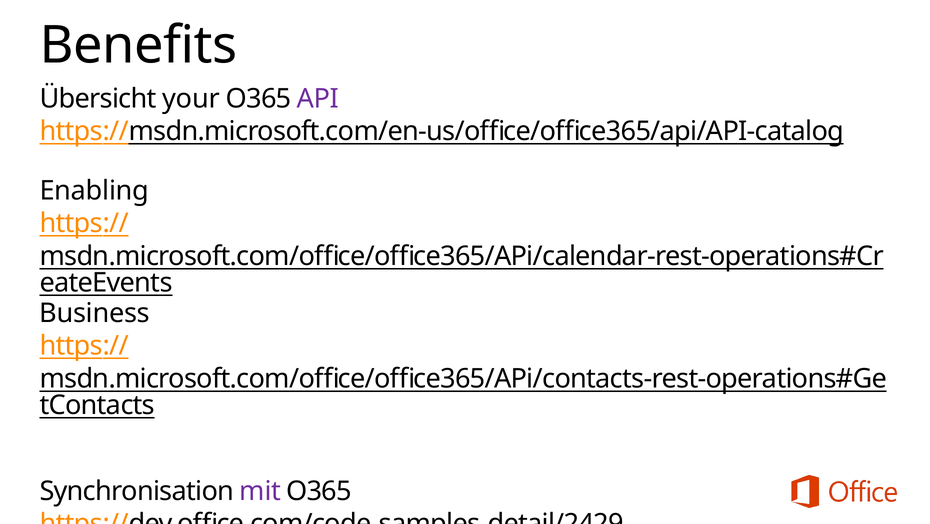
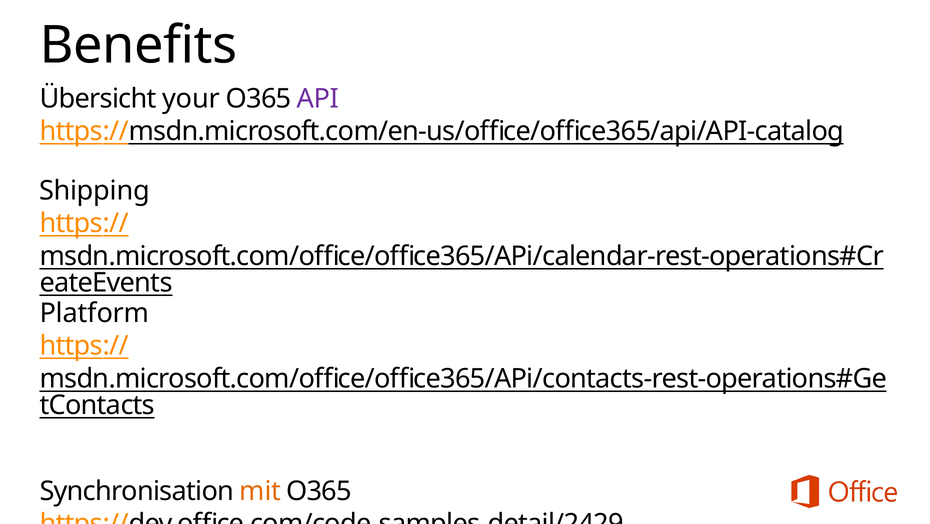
Enabling: Enabling -> Shipping (94, 191)
Business: Business -> Platform (94, 313)
mit colour: purple -> orange (260, 491)
